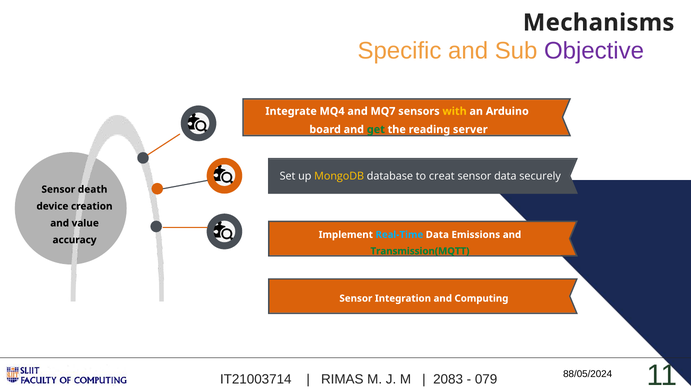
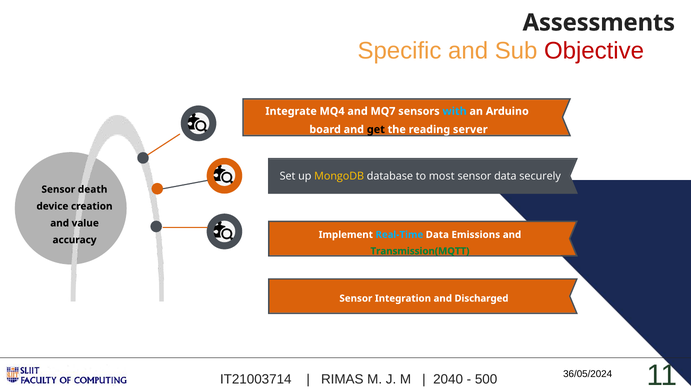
Mechanisms: Mechanisms -> Assessments (599, 23)
Objective colour: purple -> red (594, 51)
with colour: yellow -> light blue (455, 111)
get colour: green -> black (376, 129)
creat: creat -> most (442, 176)
Computing: Computing -> Discharged (481, 298)
88/05/2024: 88/05/2024 -> 36/05/2024 (588, 374)
2083: 2083 -> 2040 (448, 379)
079: 079 -> 500 (486, 379)
